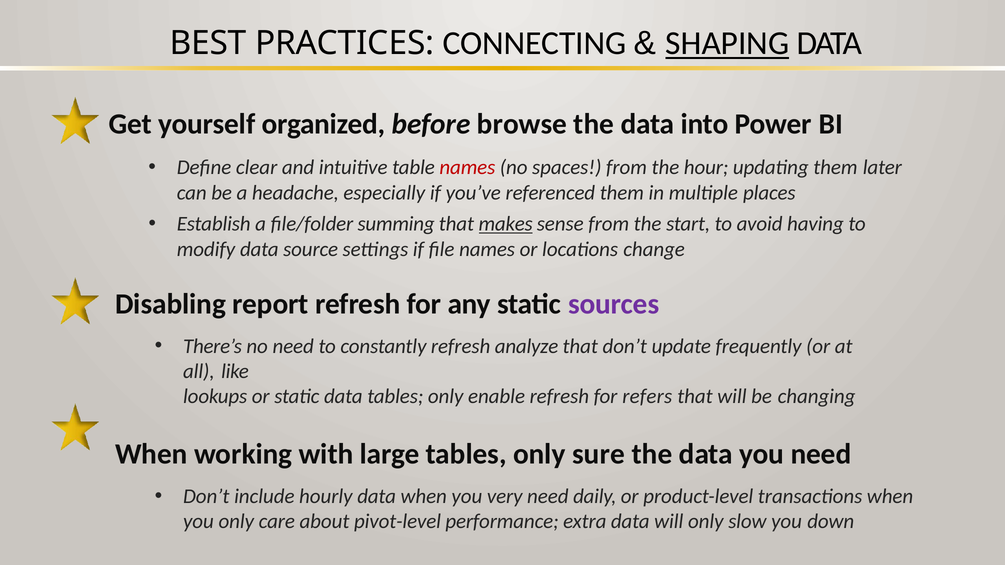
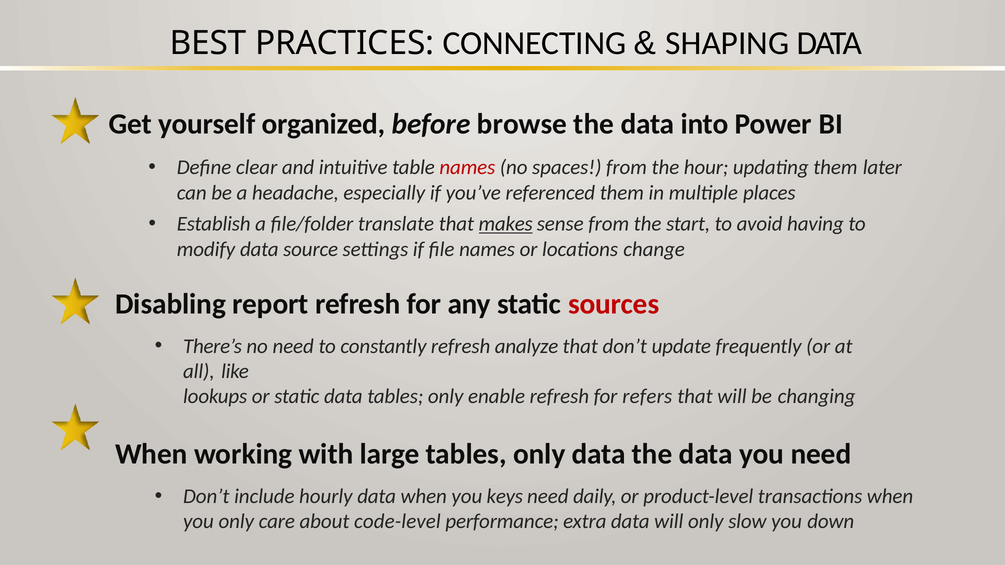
SHAPING underline: present -> none (727, 43)
summing: summing -> translate (396, 224)
sources colour: purple -> red (614, 304)
only sure: sure -> data (599, 455)
very: very -> keys (505, 497)
pivot-level: pivot-level -> code-level (397, 522)
